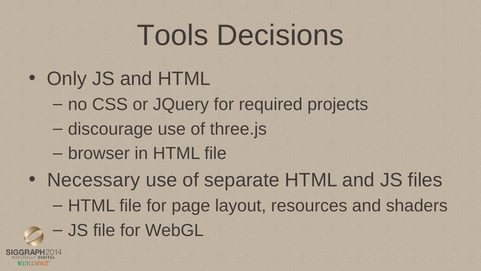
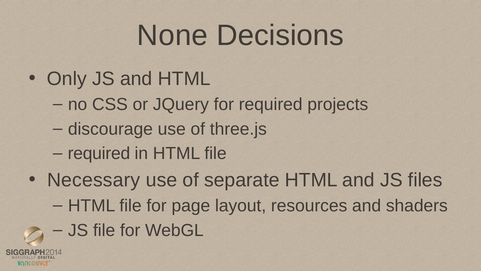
Tools: Tools -> None (172, 35)
browser: browser -> required (99, 153)
